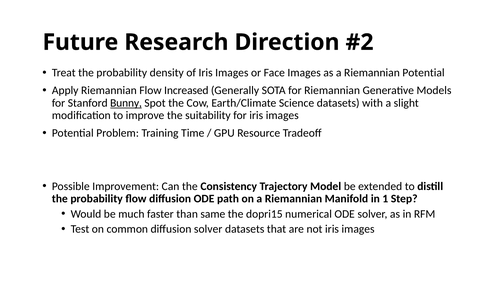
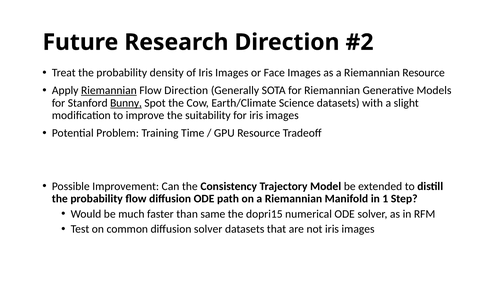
Riemannian Potential: Potential -> Resource (424, 73)
Riemannian underline: none -> present (109, 90)
Flow Increased: Increased -> Direction (186, 90)
